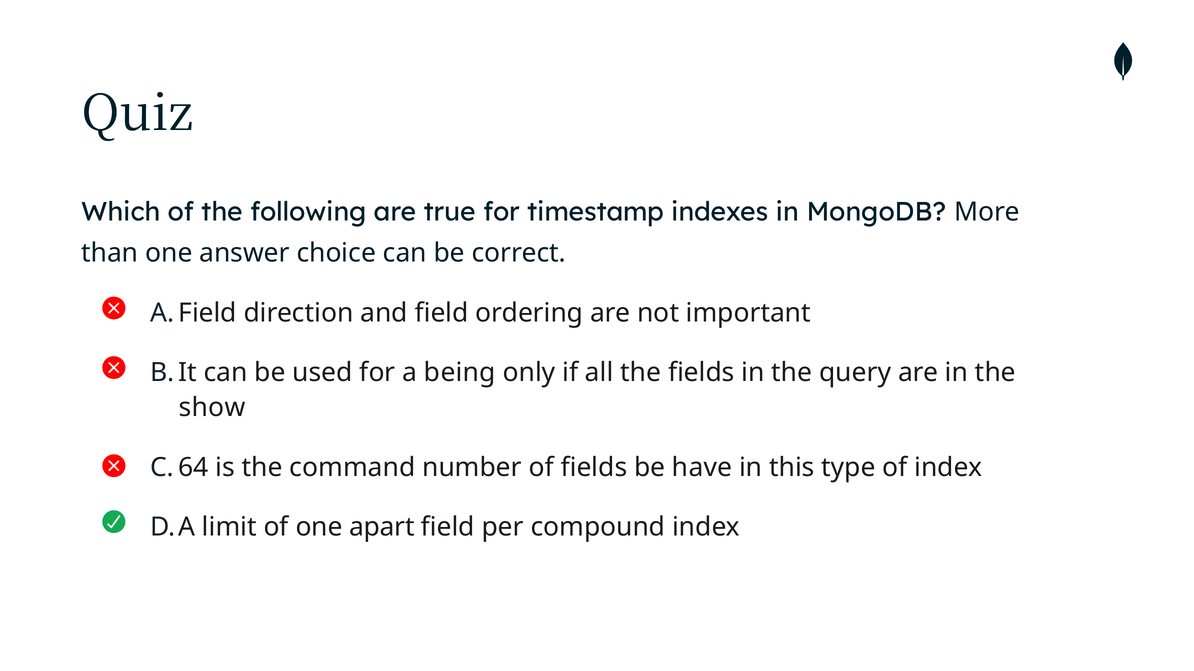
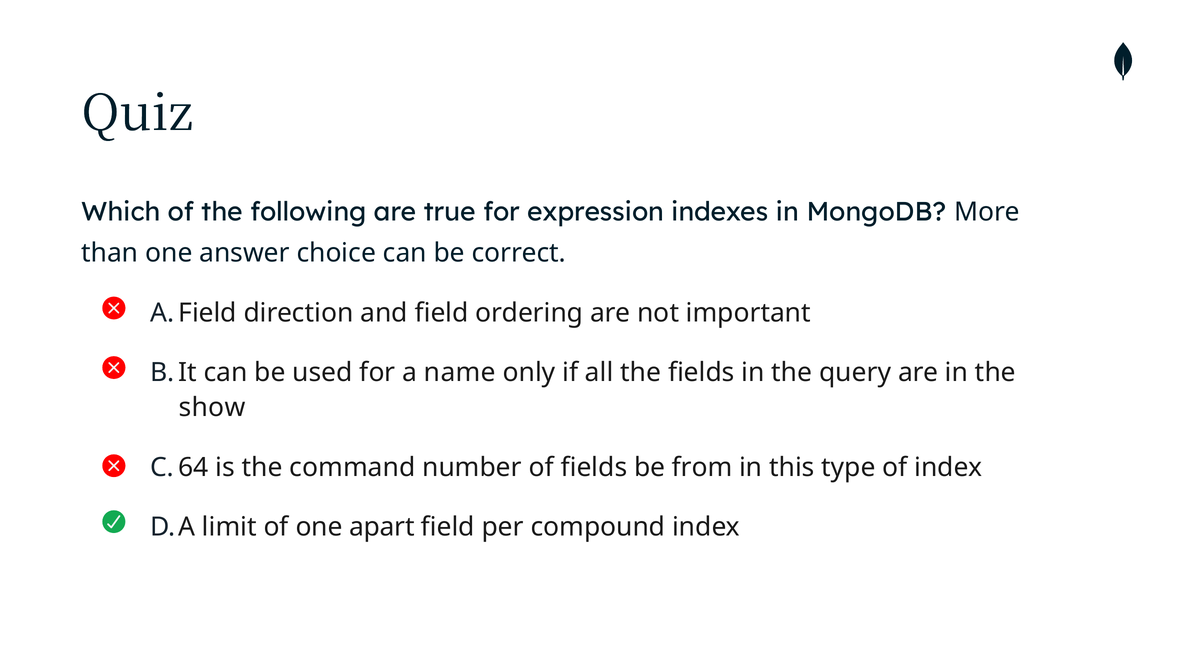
timestamp: timestamp -> expression (596, 212)
being: being -> name (460, 373)
have: have -> from (702, 468)
